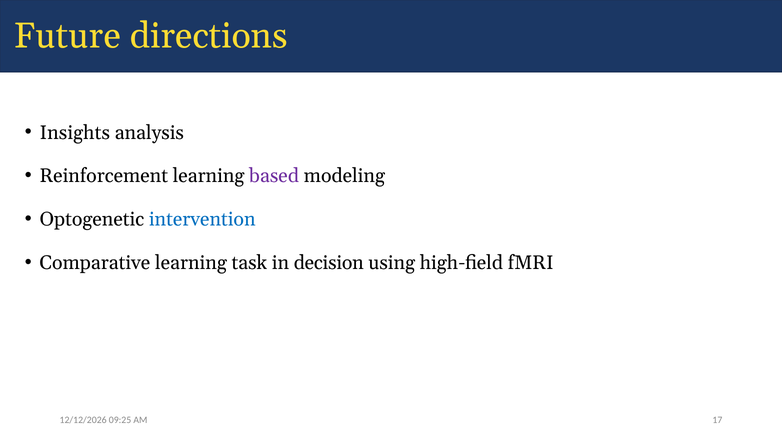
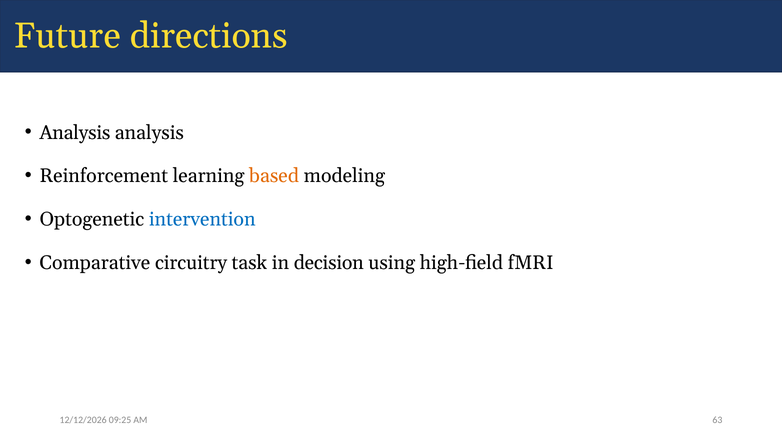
Insights: Insights -> Analysis (75, 133)
based colour: purple -> orange (274, 176)
Comparative learning: learning -> circuitry (191, 263)
17: 17 -> 63 (717, 420)
